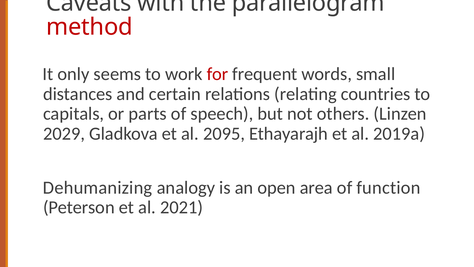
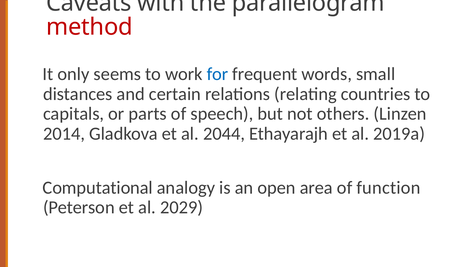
for colour: red -> blue (218, 74)
2029: 2029 -> 2014 (64, 134)
2095: 2095 -> 2044 (224, 134)
Dehumanizing: Dehumanizing -> Computational (98, 187)
2021: 2021 -> 2029 (181, 207)
